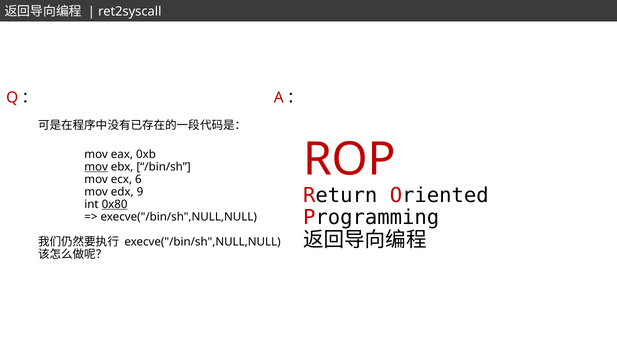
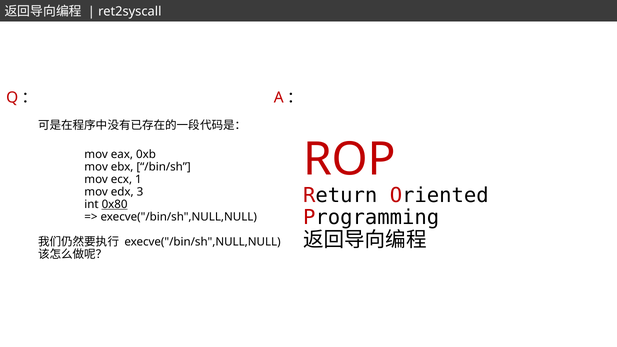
mov underline: present -> none (96, 167)
6: 6 -> 1 (138, 179)
9: 9 -> 3 (140, 192)
